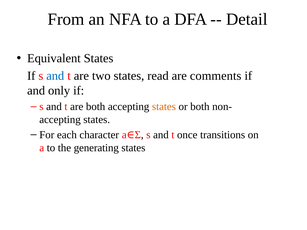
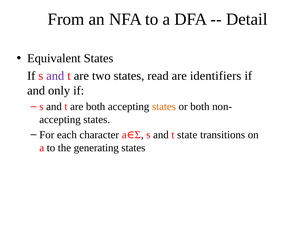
and colour: blue -> purple (55, 76)
comments: comments -> identifiers (216, 76)
once: once -> state (187, 135)
